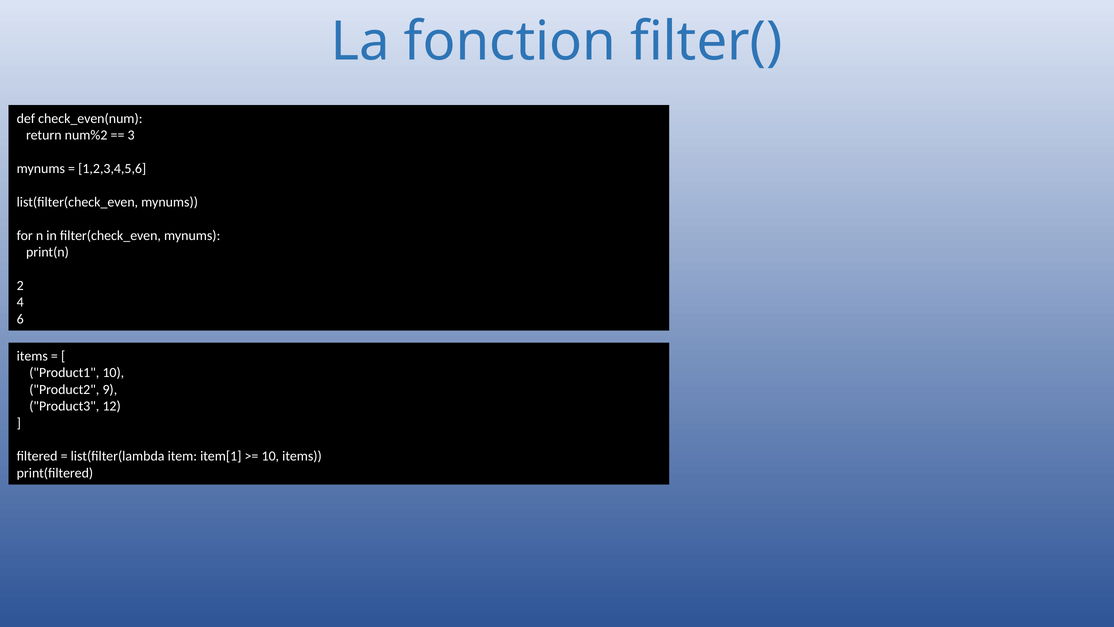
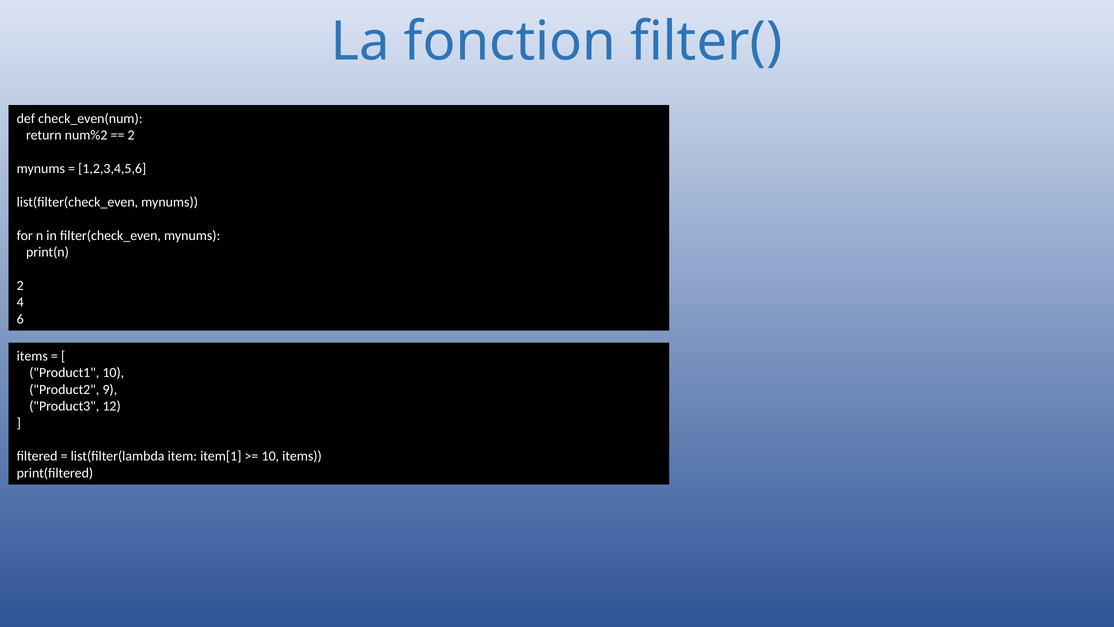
3: 3 -> 2 (131, 135)
